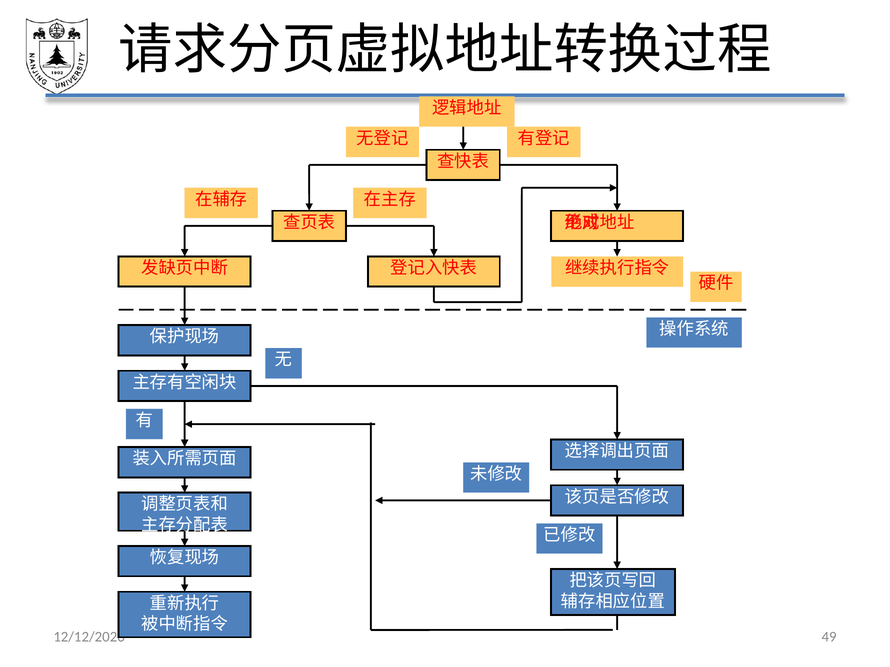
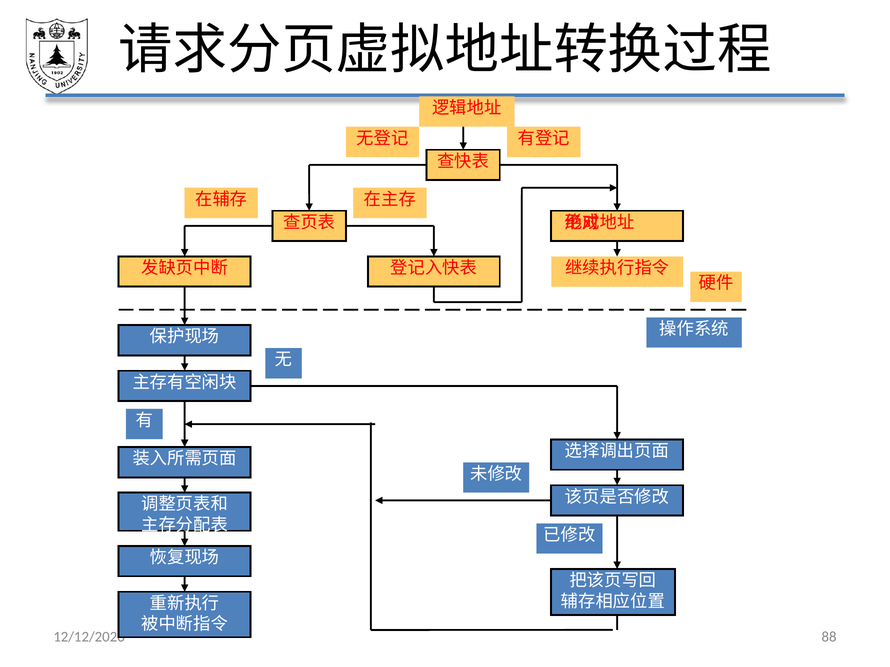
49: 49 -> 88 (829, 637)
